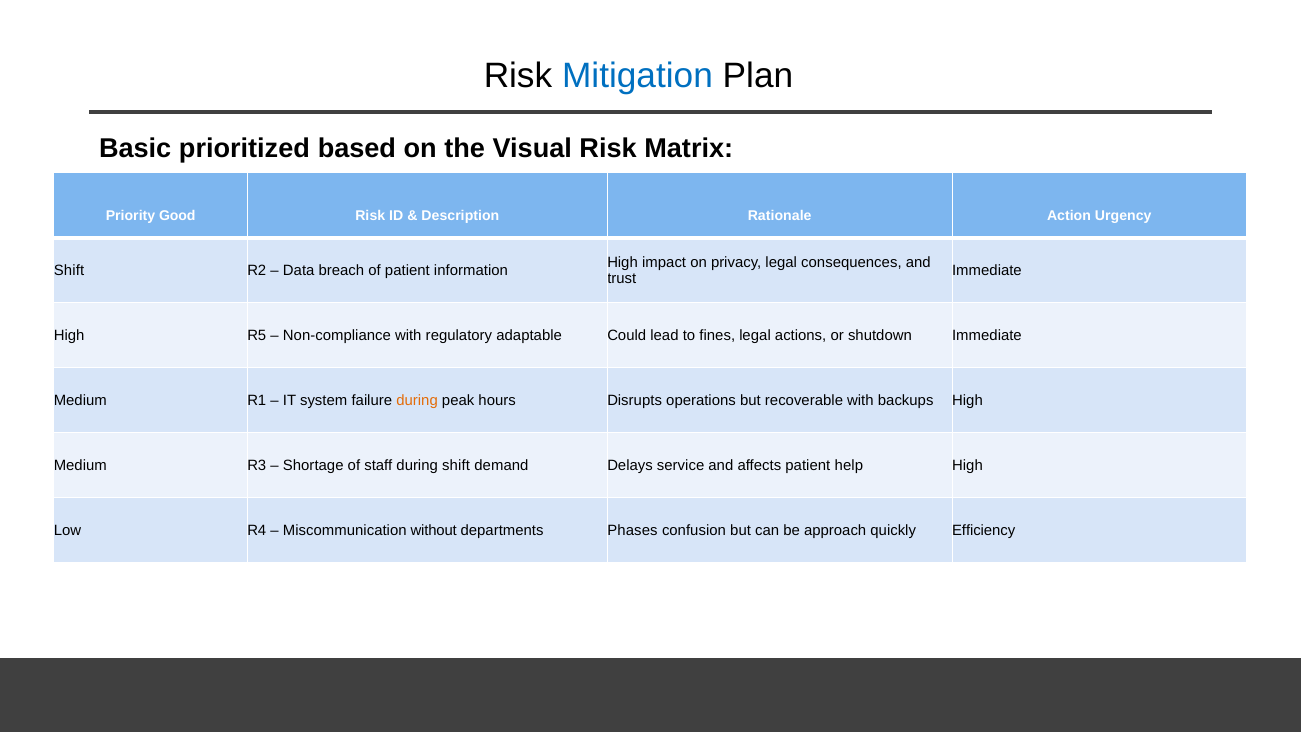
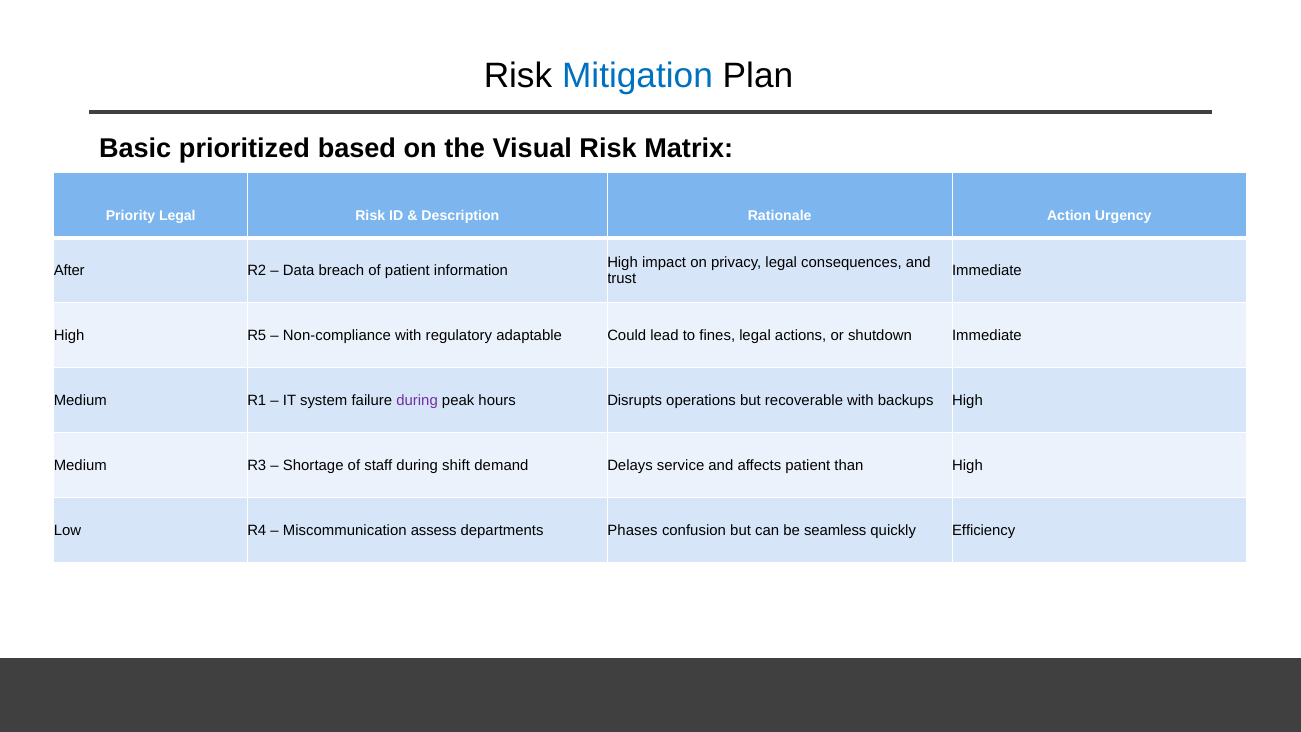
Priority Good: Good -> Legal (177, 215)
Shift: Shift -> After (69, 270)
during colour: orange -> purple (417, 400)
help: help -> than (849, 465)
without: without -> assess (434, 530)
approach: approach -> seamless (835, 530)
